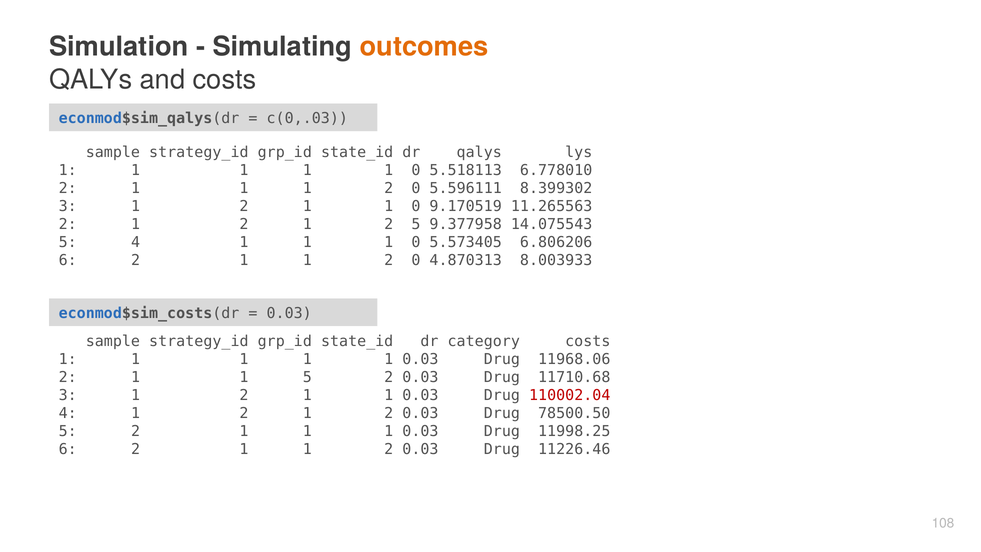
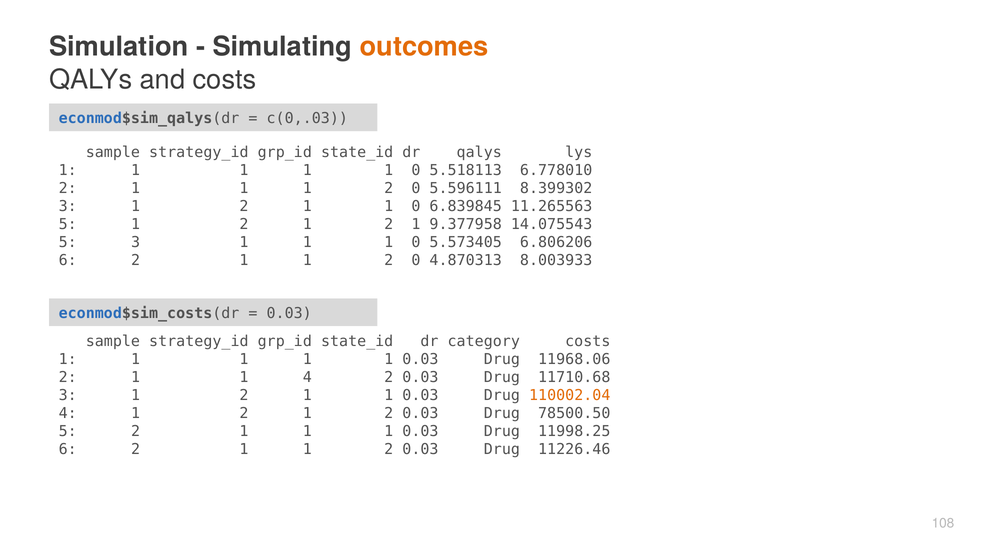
9.170519: 9.170519 -> 6.839845 (466, 206)
2: 2 -> 5 (68, 224)
2 1 2 5: 5 -> 1 (416, 224)
5 4: 4 -> 3 (136, 242)
1 5: 5 -> 4 (307, 377)
110002.04 colour: red -> orange (570, 395)
